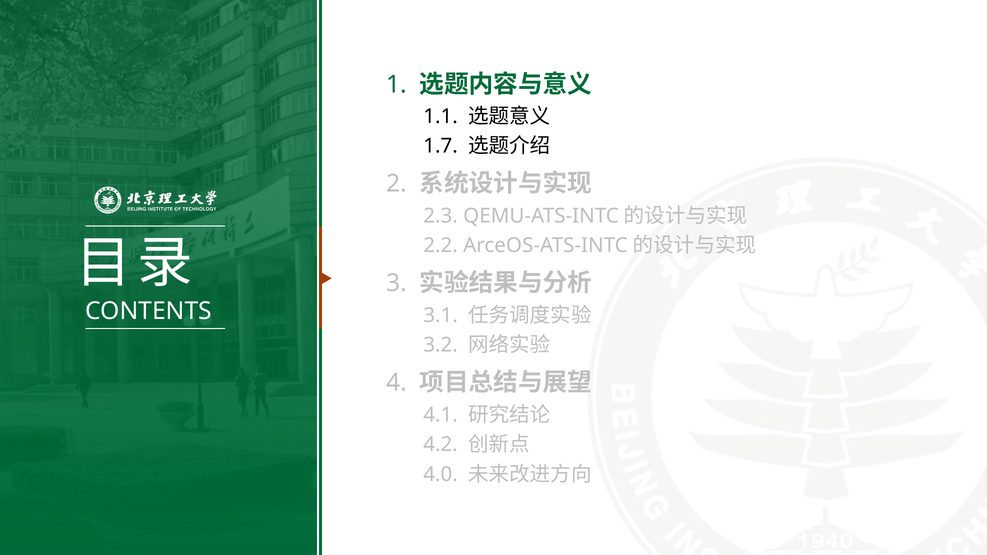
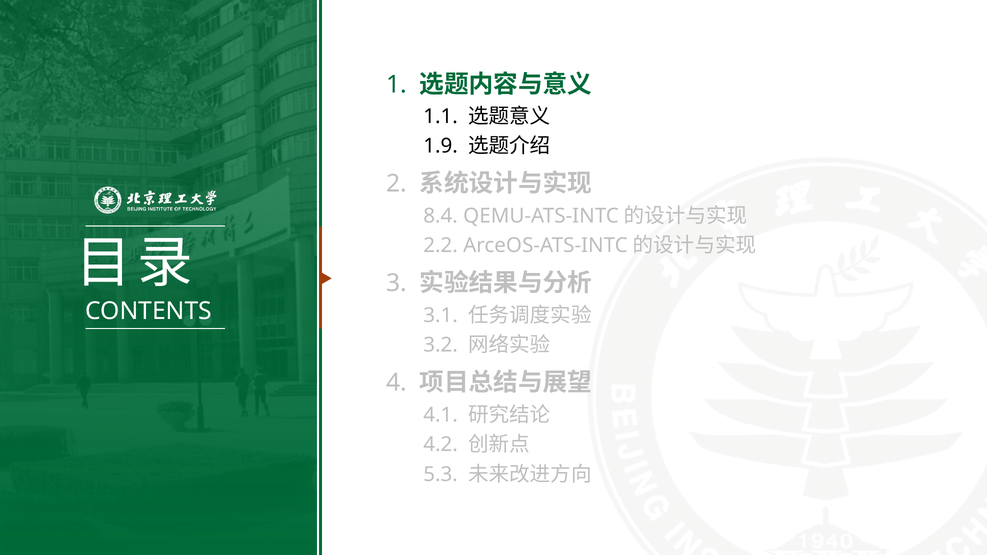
1.7: 1.7 -> 1.9 (441, 146)
2.3: 2.3 -> 8.4 (441, 216)
4.0: 4.0 -> 5.3 (441, 475)
